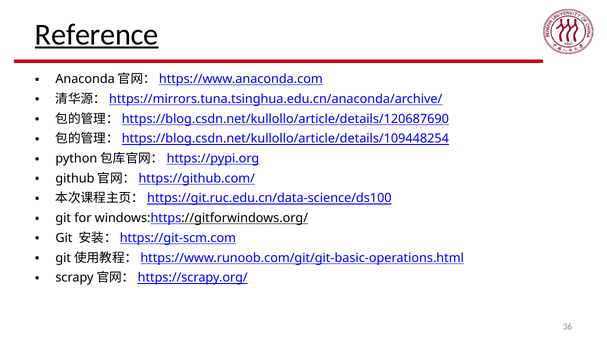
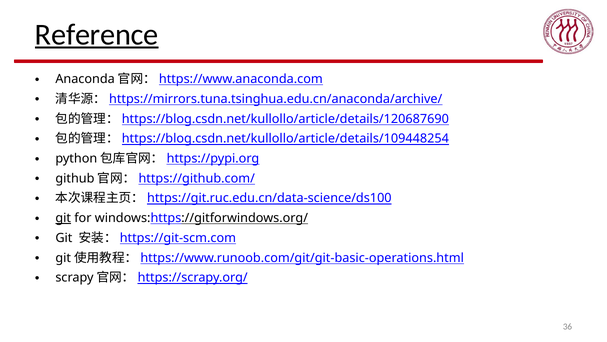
git underline: none -> present (63, 218)
